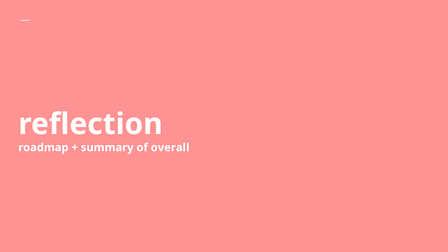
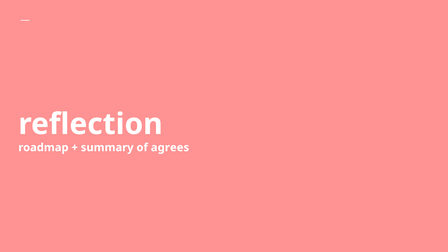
overall: overall -> agrees (170, 148)
